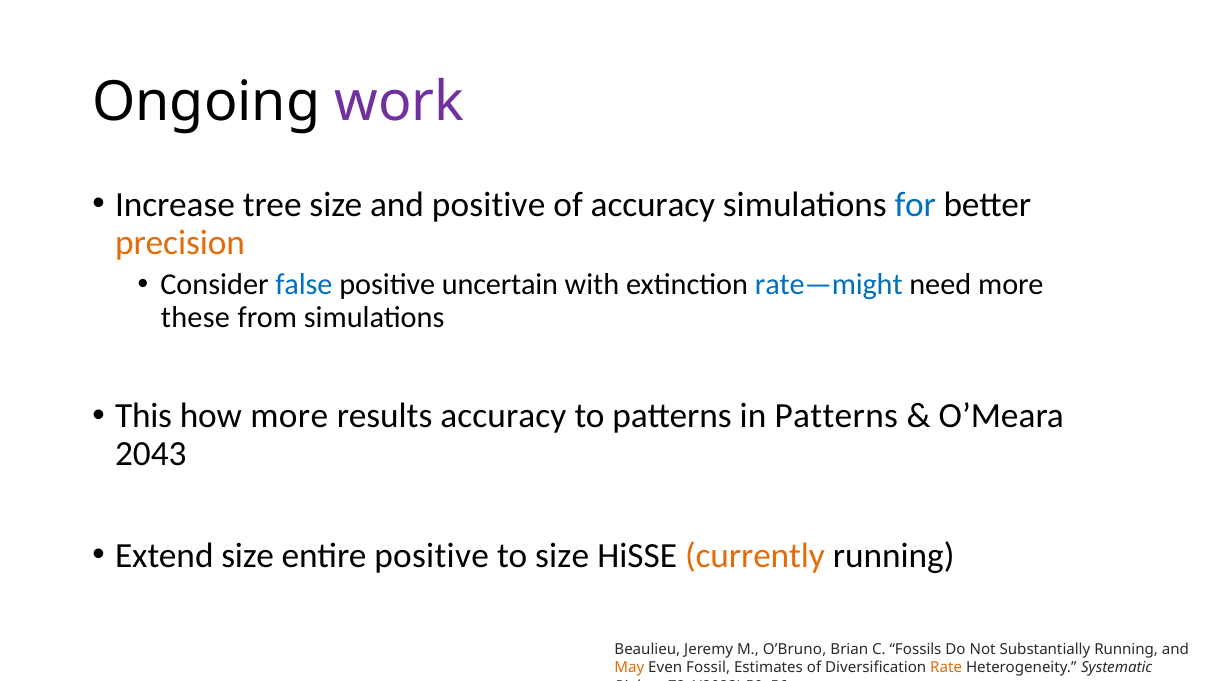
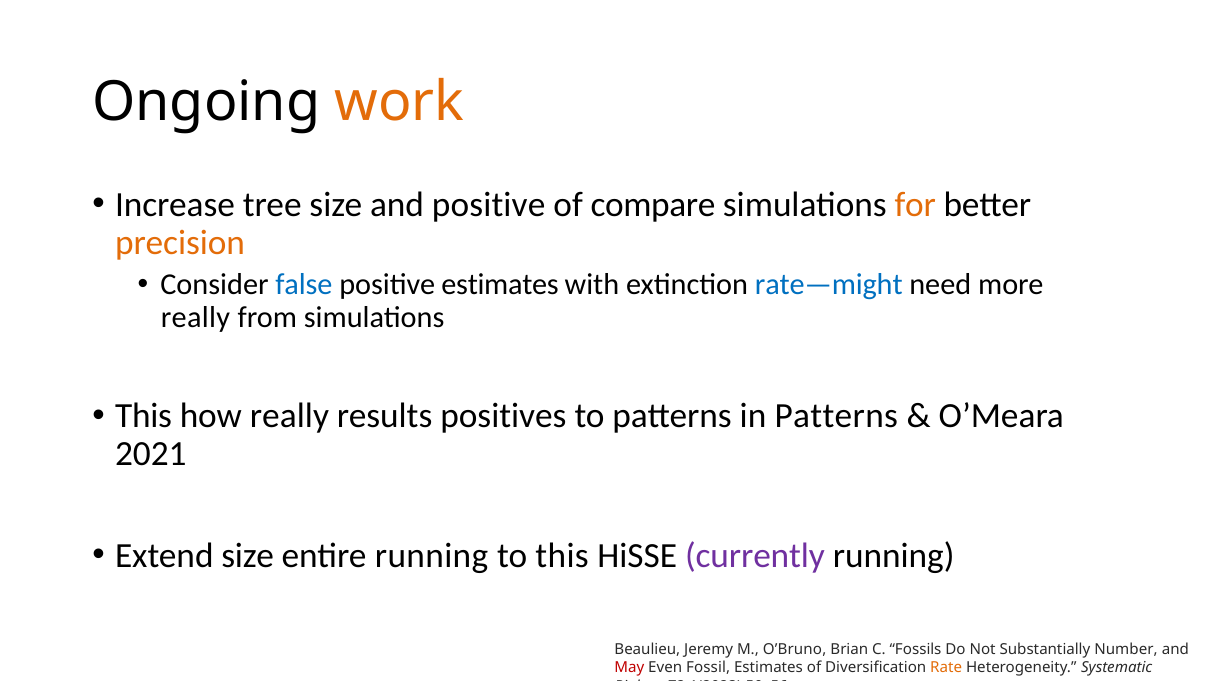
work colour: purple -> orange (400, 102)
of accuracy: accuracy -> compare (653, 205)
for colour: blue -> orange (915, 205)
positive uncertain: uncertain -> estimates (500, 285)
these: these -> really (195, 317)
how more: more -> really (289, 416)
results accuracy: accuracy -> positives (503, 416)
2043: 2043 -> 2021 (151, 454)
entire positive: positive -> running (432, 556)
to size: size -> this (562, 556)
currently colour: orange -> purple (755, 556)
Substantially Running: Running -> Number (1126, 650)
May colour: orange -> red (629, 668)
